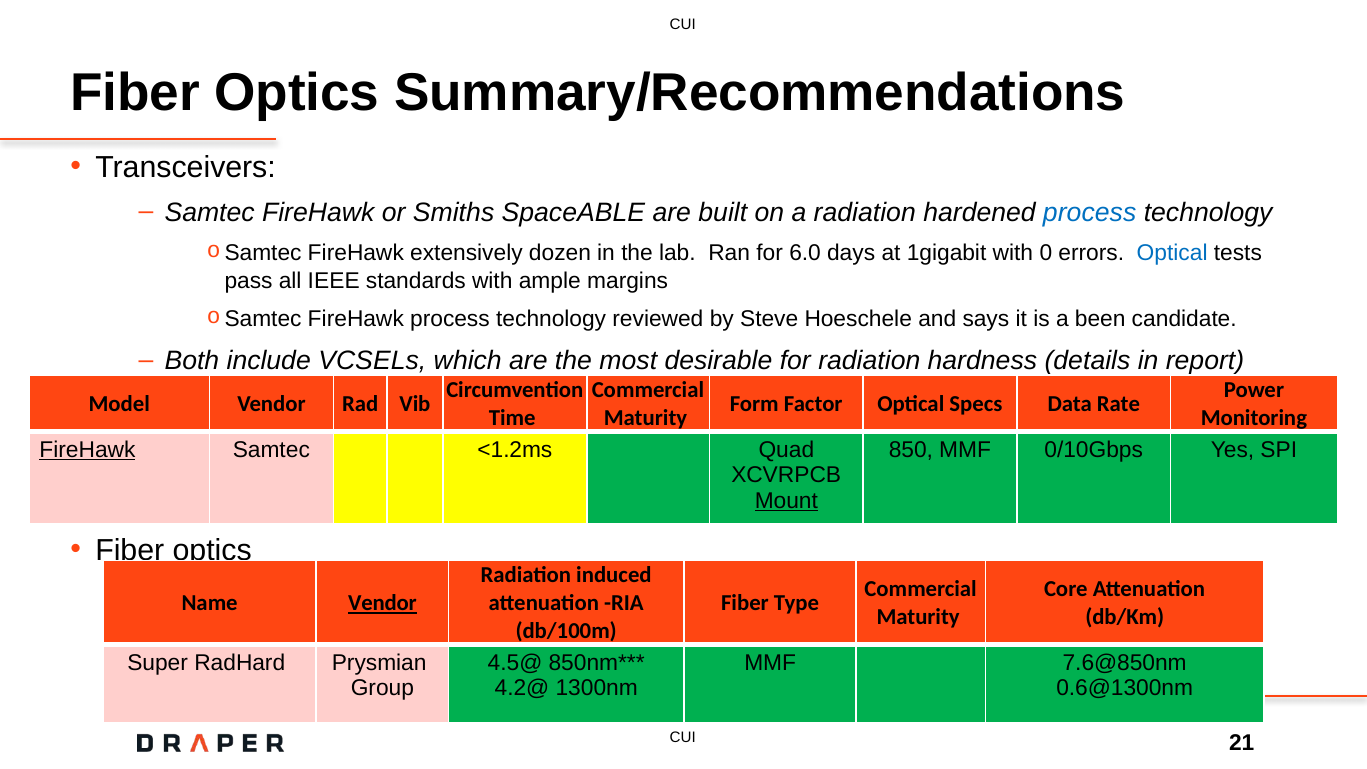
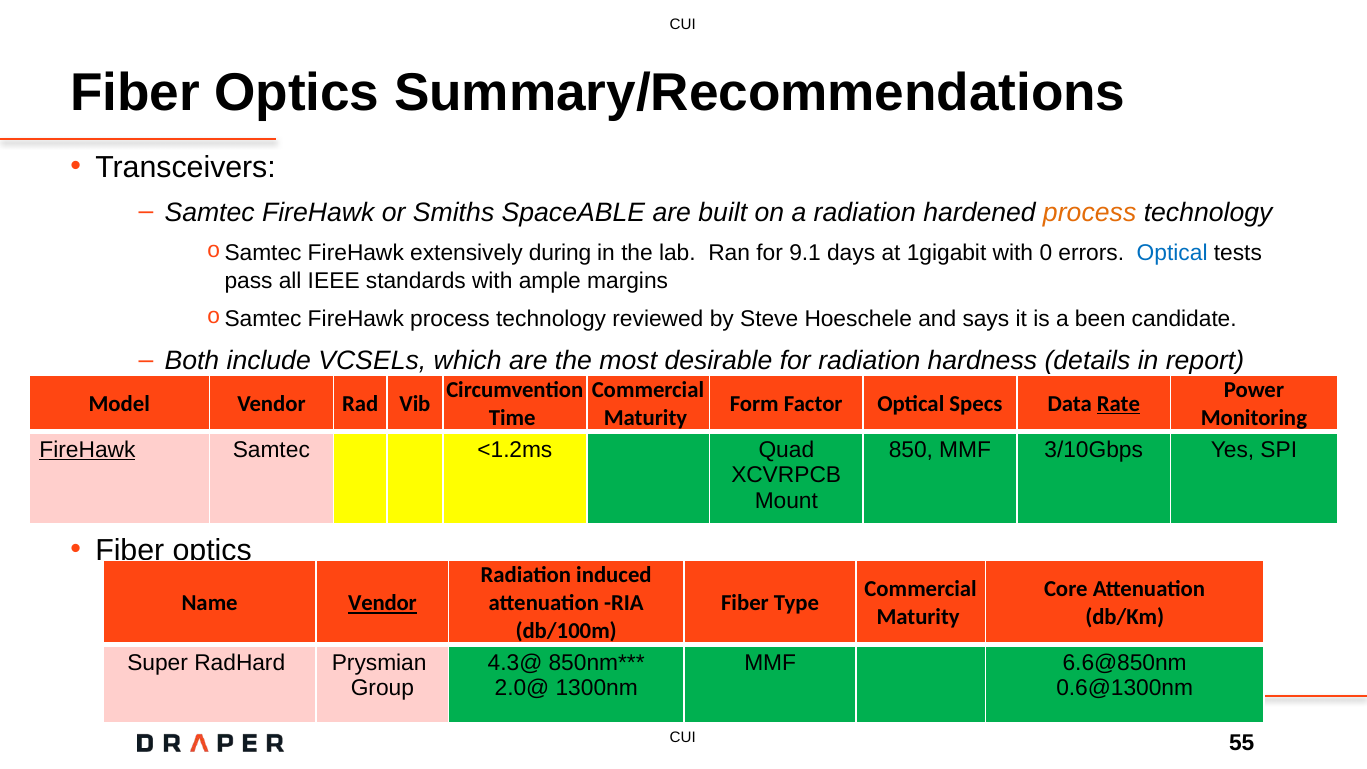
process colour: blue -> orange (1090, 212)
dozen: dozen -> during (560, 253)
6.0: 6.0 -> 9.1 (805, 253)
Rate underline: none -> present (1118, 404)
0/10Gbps: 0/10Gbps -> 3/10Gbps (1094, 450)
Mount underline: present -> none (786, 501)
4.5@: 4.5@ -> 4.3@ (515, 663)
7.6@850nm: 7.6@850nm -> 6.6@850nm (1125, 663)
4.2@: 4.2@ -> 2.0@ (522, 688)
21: 21 -> 55 (1242, 743)
